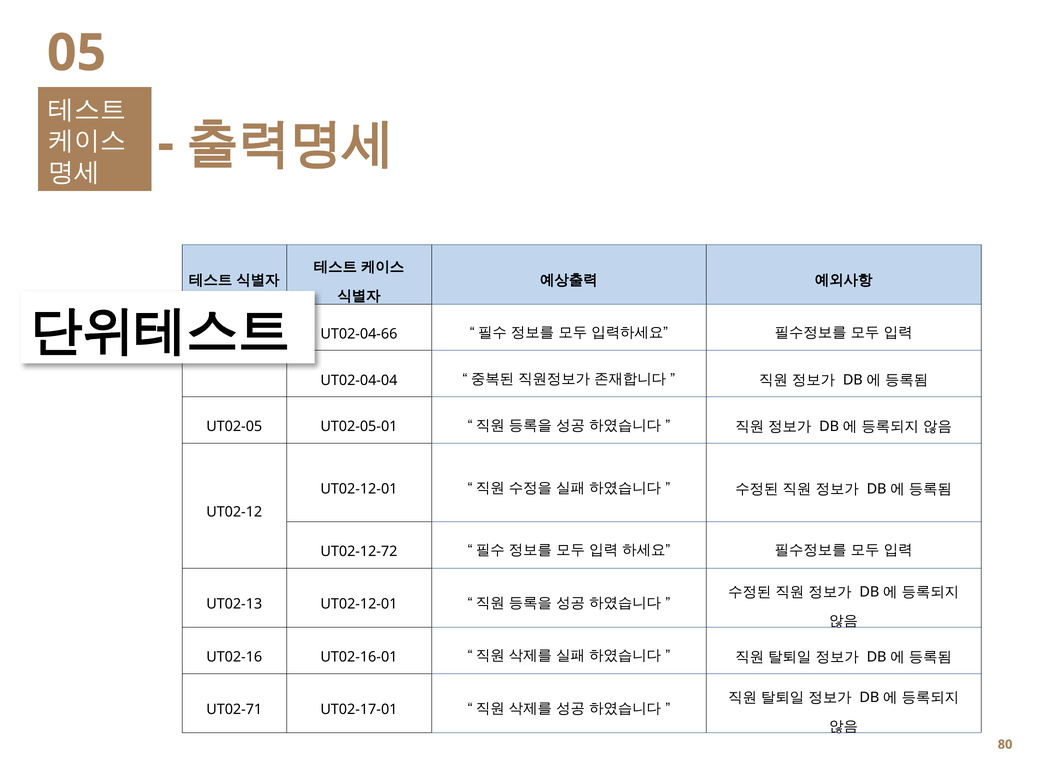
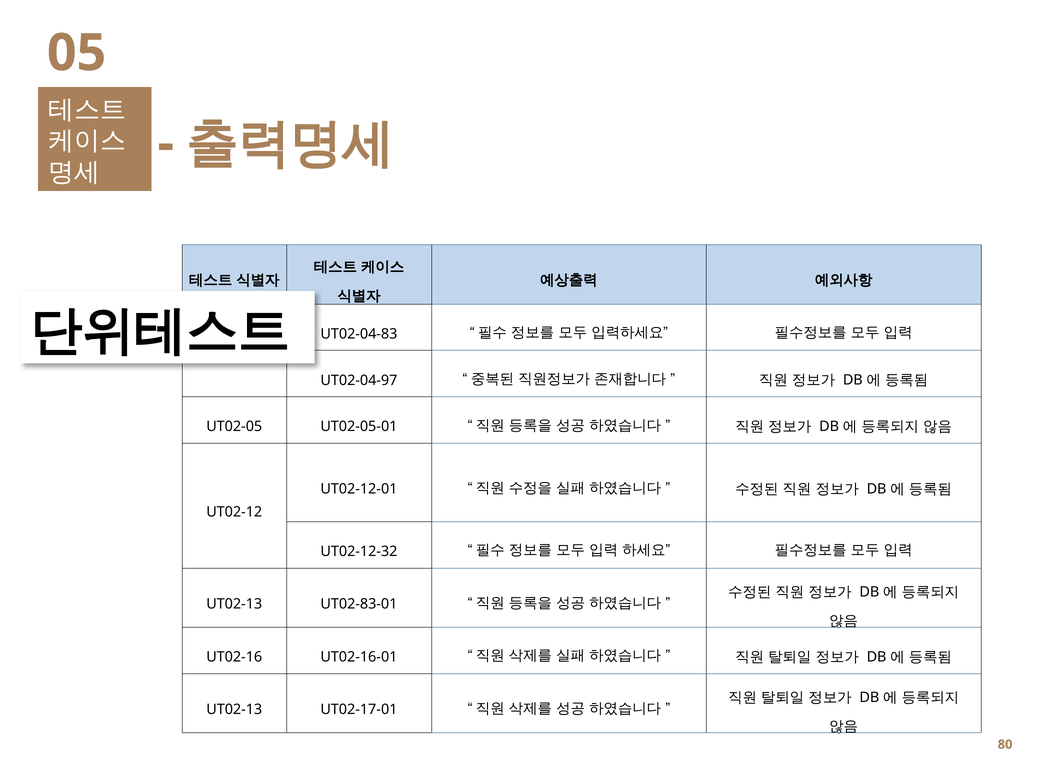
UT02-04-66: UT02-04-66 -> UT02-04-83 (359, 334)
UT02-04-04: UT02-04-04 -> UT02-04-97 (359, 381)
UT02-12-72: UT02-12-72 -> UT02-12-32 (359, 552)
UT02-13 UT02-12-01: UT02-12-01 -> UT02-83-01 (359, 605)
UT02-71: UT02-71 -> UT02-13 (234, 710)
